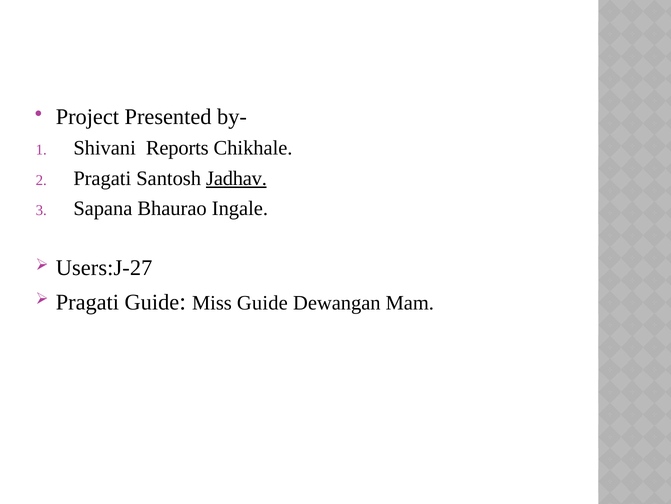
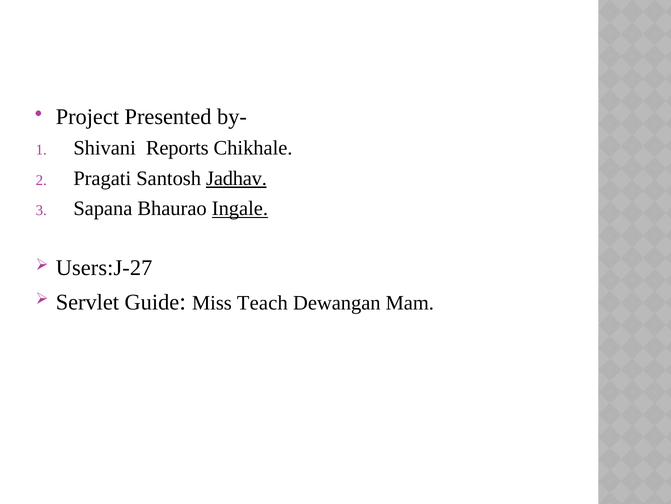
Ingale underline: none -> present (240, 208)
Pragati: Pragati -> Servlet (87, 302)
Miss Guide: Guide -> Teach (262, 303)
